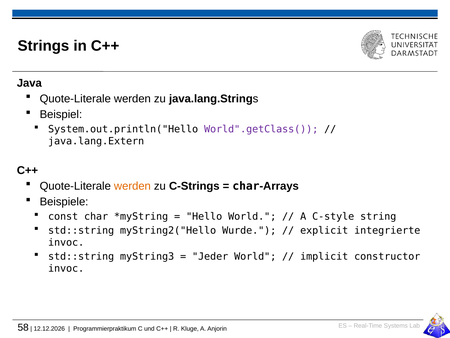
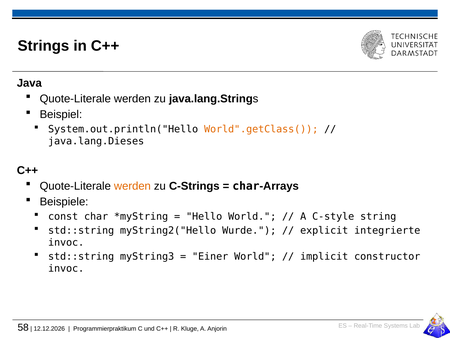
World".getClass( colour: purple -> orange (261, 129)
java.lang.Extern: java.lang.Extern -> java.lang.Dieses (96, 141)
Jeder: Jeder -> Einer (210, 256)
